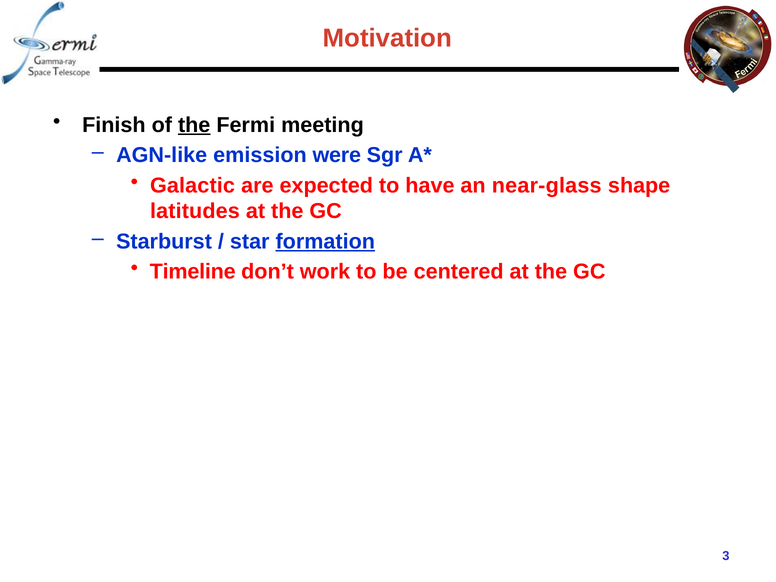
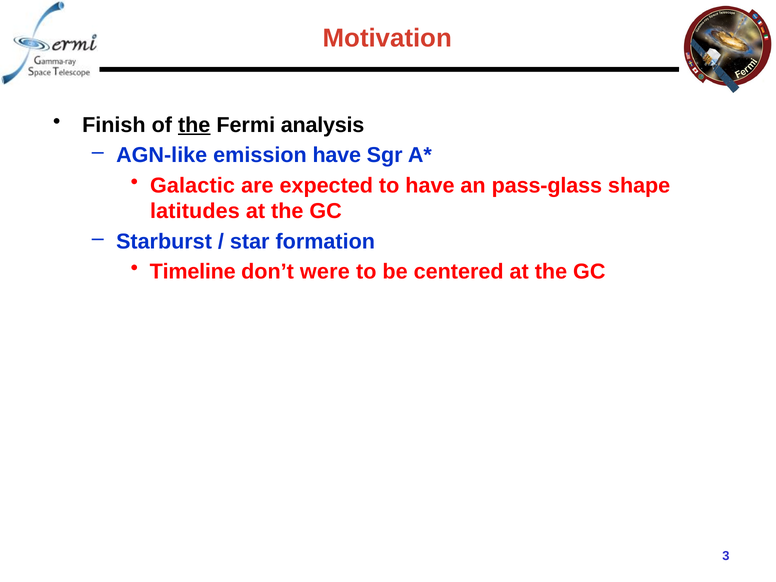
meeting: meeting -> analysis (323, 125)
emission were: were -> have (337, 155)
near-glass: near-glass -> pass-glass (547, 185)
formation underline: present -> none (325, 241)
work: work -> were (325, 272)
